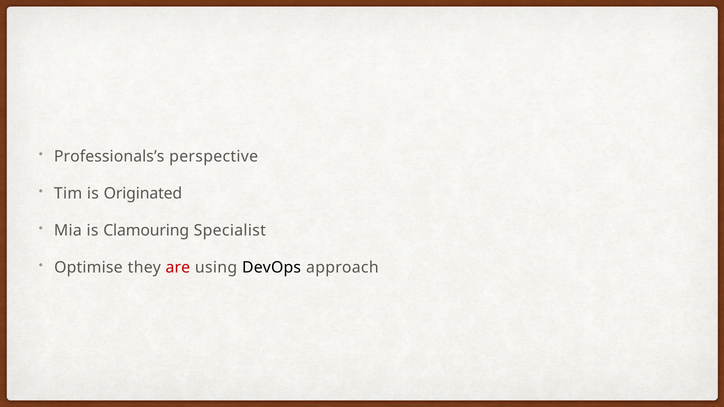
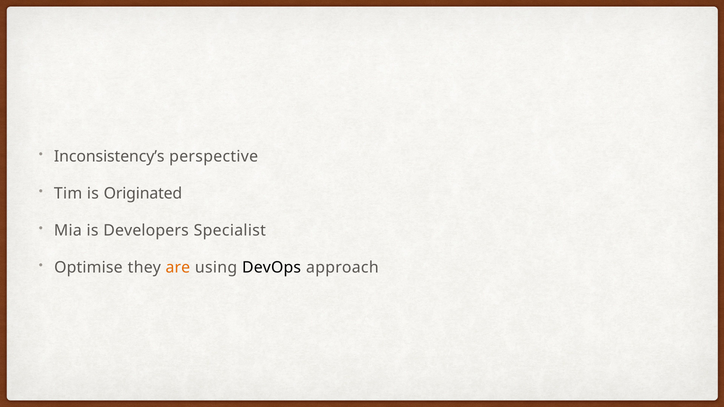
Professionals’s: Professionals’s -> Inconsistency’s (109, 156)
Clamouring: Clamouring -> Developers (146, 231)
are colour: red -> orange (178, 268)
